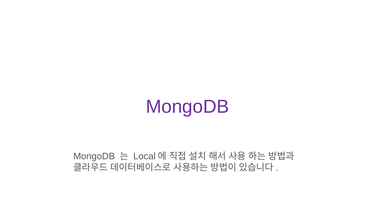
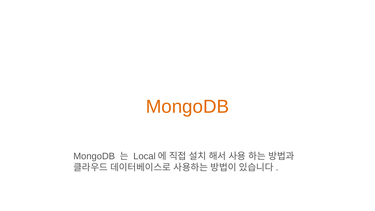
MongoDB colour: purple -> orange (187, 107)
